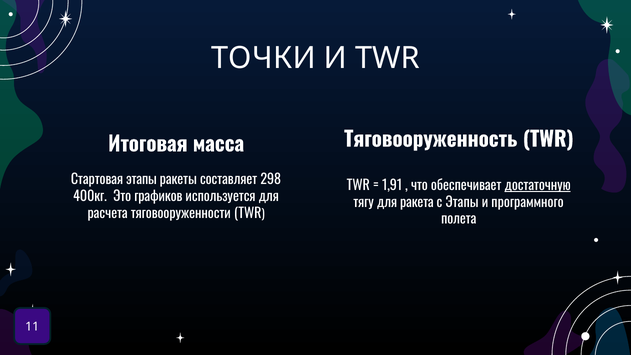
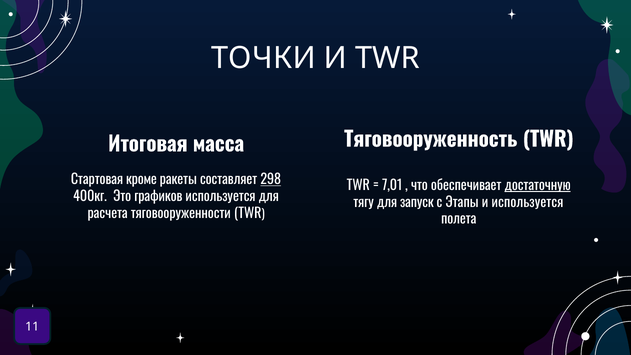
Стартовая этапы: этапы -> кроме (141, 180)
298 underline: none -> present (271, 180)
1,91: 1,91 -> 7,01 (392, 186)
ракета: ракета -> запуск (417, 202)
и программного: программного -> используется (527, 202)
